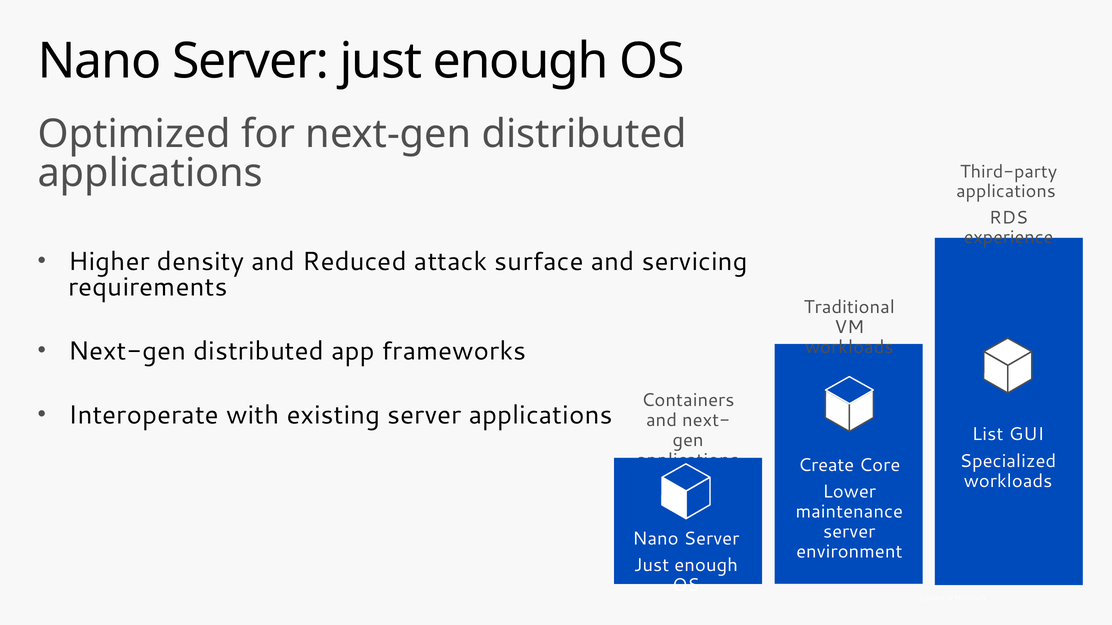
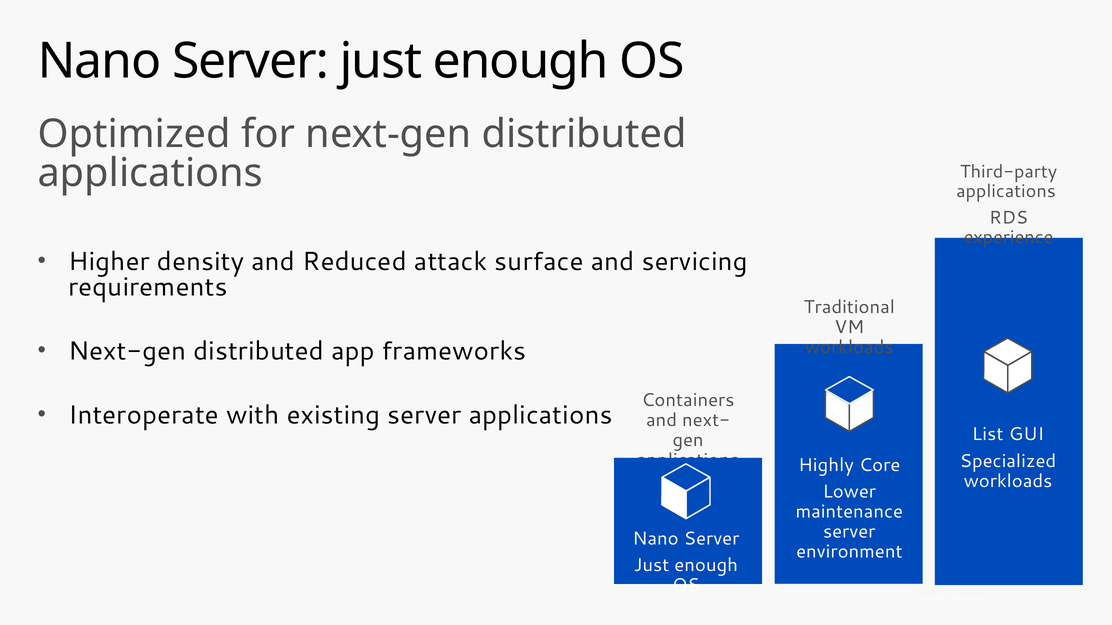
Create: Create -> Highly (826, 465)
